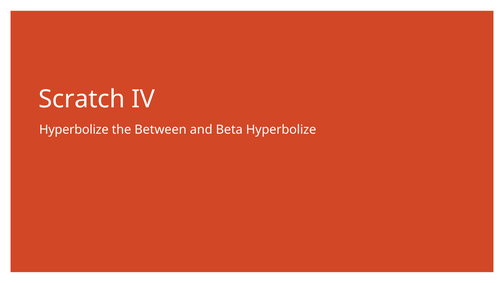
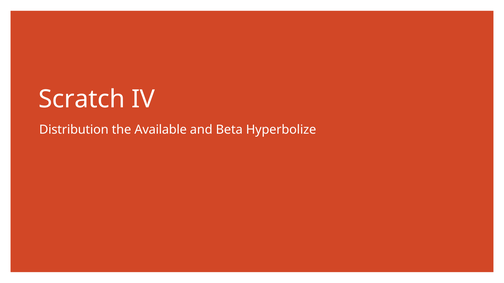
Hyperbolize: Hyperbolize -> Distribution (74, 130)
Between: Between -> Available (161, 130)
